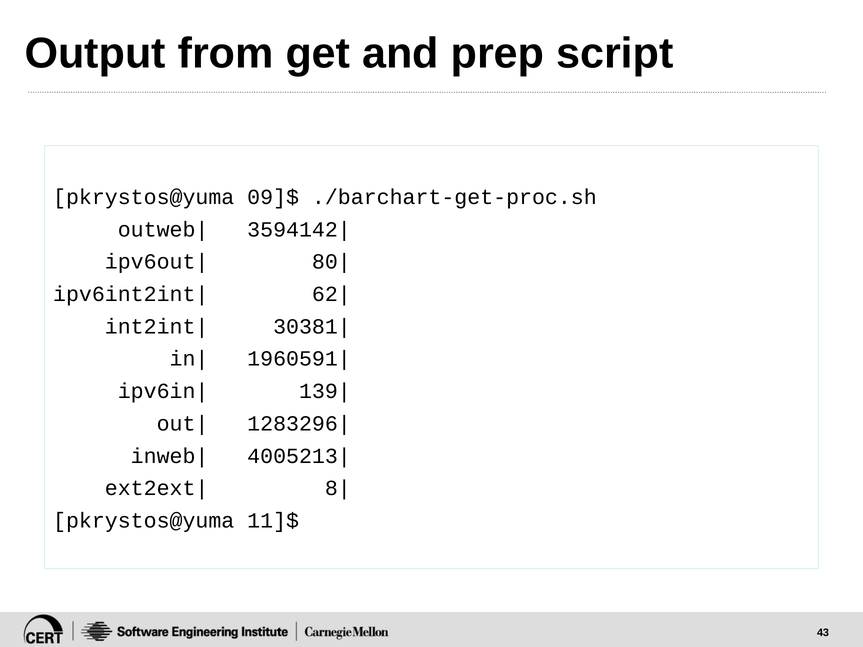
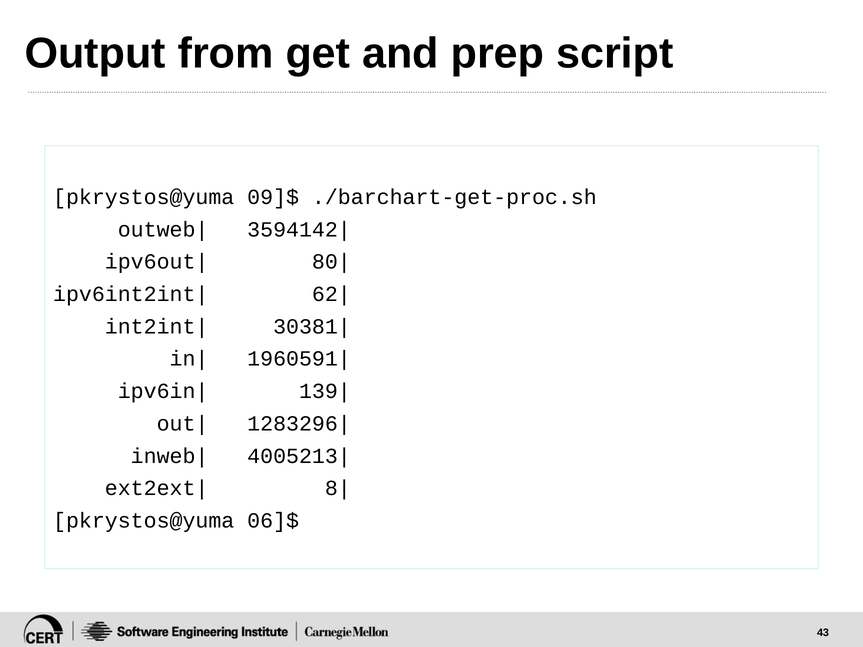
11]$: 11]$ -> 06]$ (273, 521)
